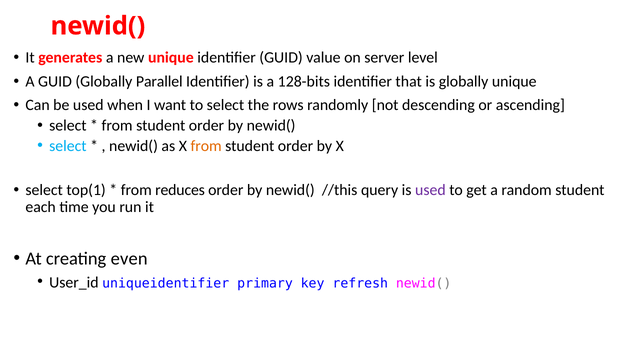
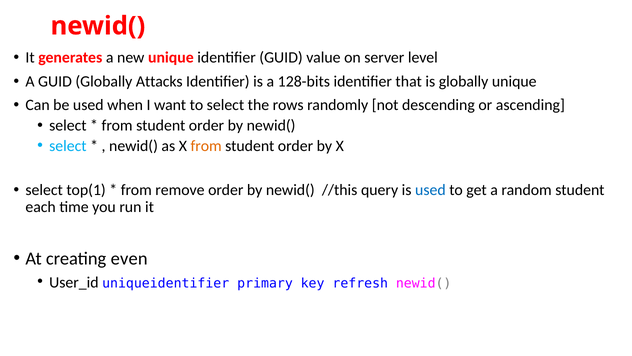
Parallel: Parallel -> Attacks (159, 81)
reduces: reduces -> remove (180, 190)
used colour: purple -> blue (430, 190)
